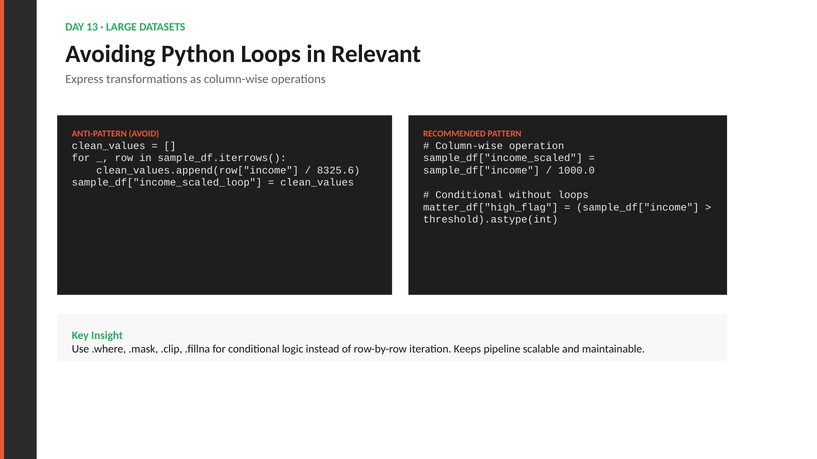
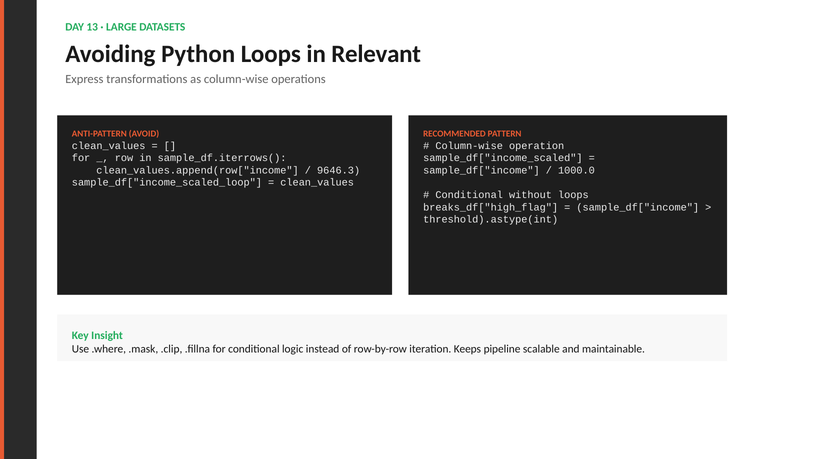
8325.6: 8325.6 -> 9646.3 (339, 171)
matter_df["high_flag: matter_df["high_flag -> breaks_df["high_flag (491, 207)
